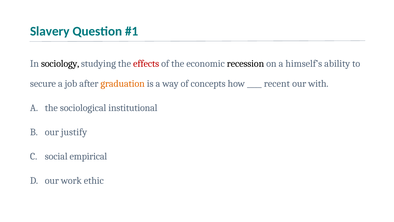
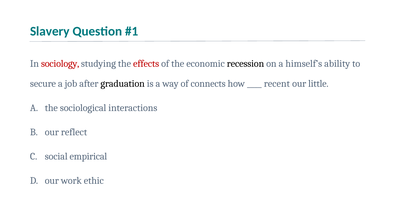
sociology colour: black -> red (60, 63)
graduation colour: orange -> black (123, 84)
concepts: concepts -> connects (208, 84)
with: with -> little (318, 84)
institutional: institutional -> interactions (133, 108)
justify: justify -> reflect (74, 132)
